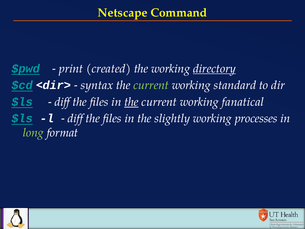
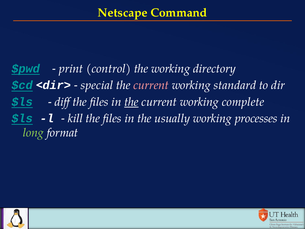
created: created -> control (109, 69)
directory underline: present -> none (214, 69)
syntax: syntax -> special (97, 85)
current colour: light green -> pink (151, 85)
fanatical: fanatical -> complete (243, 102)
diff: diff -> kill (75, 118)
slightly: slightly -> usually (172, 118)
